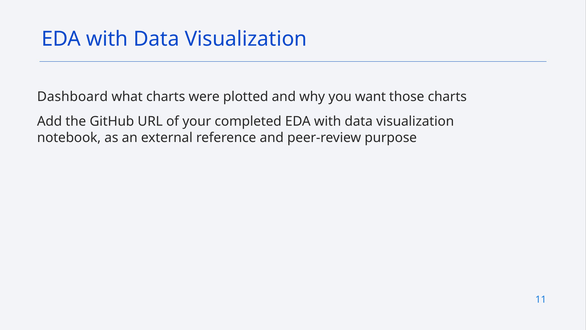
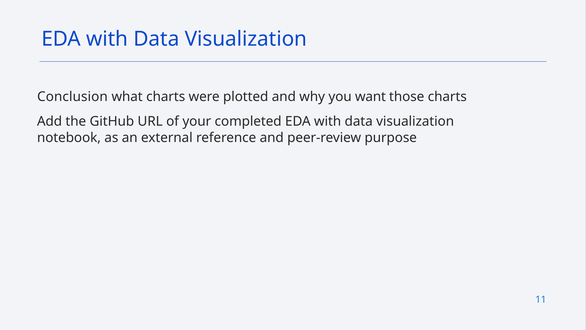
Dashboard: Dashboard -> Conclusion (72, 97)
